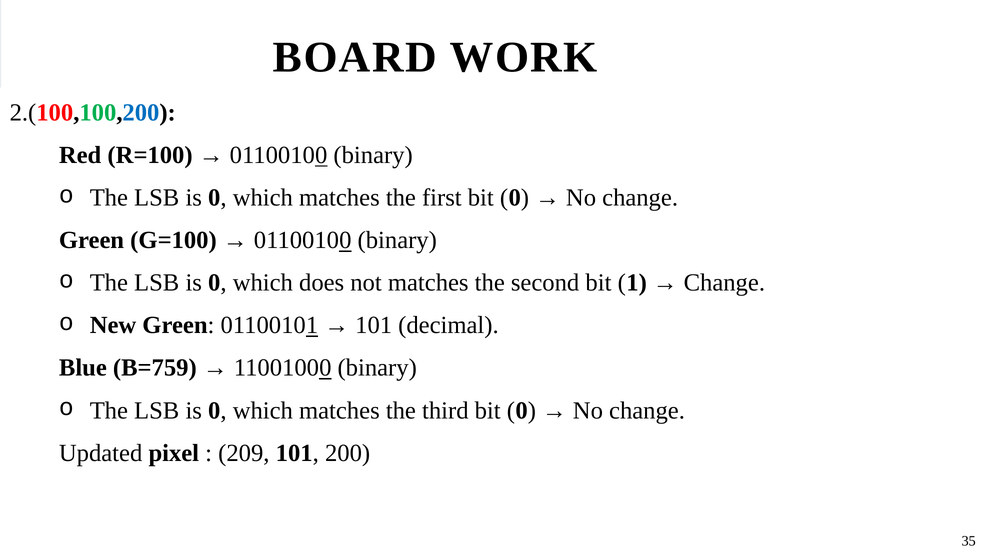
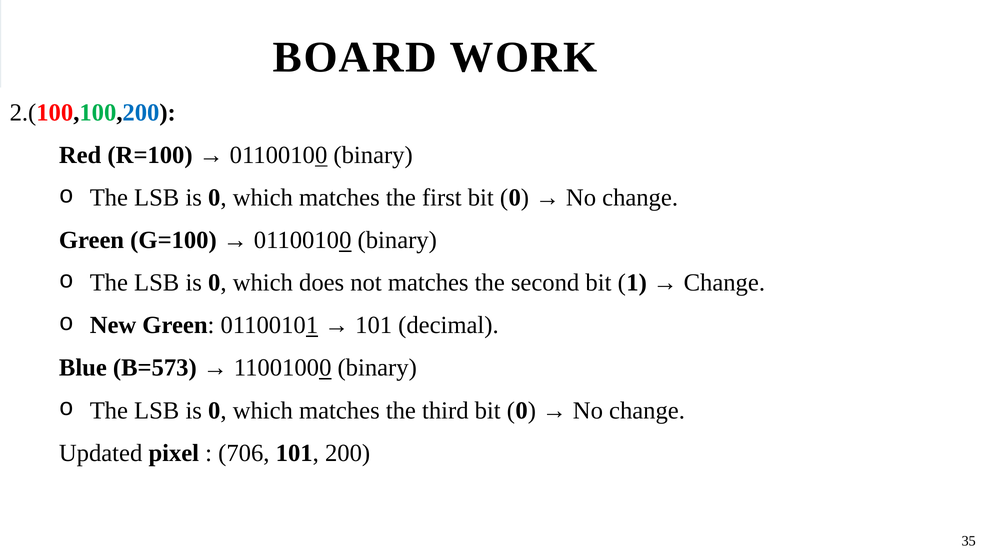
B=759: B=759 -> B=573 (155, 368)
209: 209 -> 706 (244, 453)
